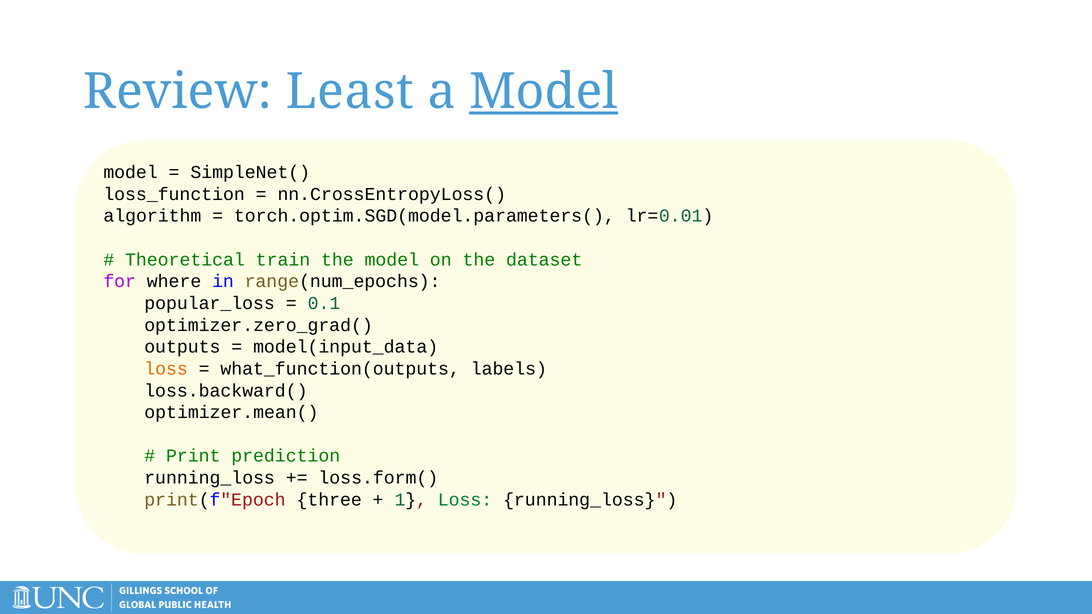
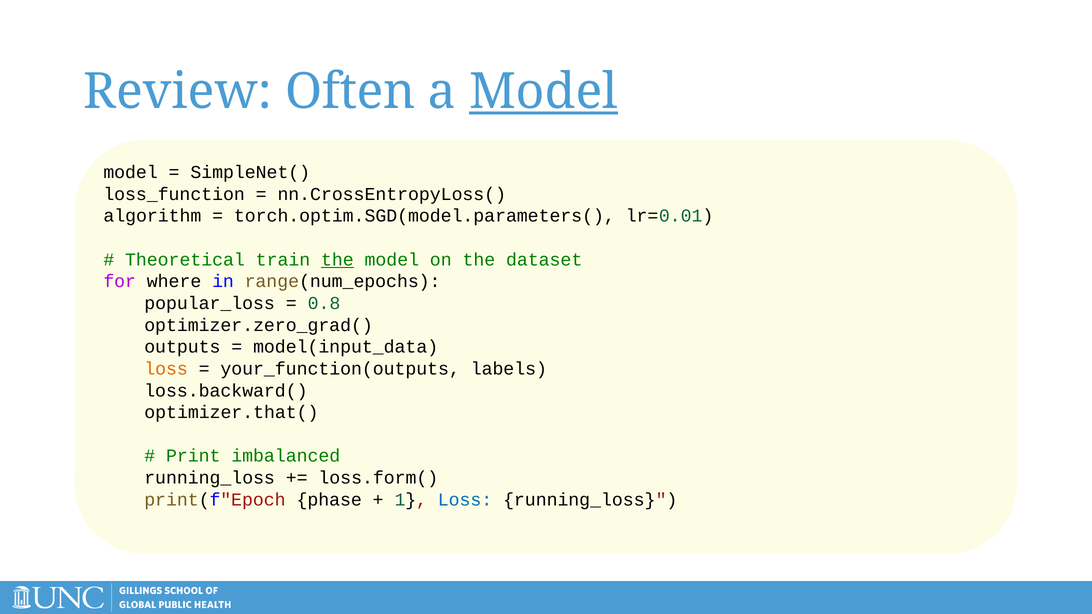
Least: Least -> Often (350, 92)
the underline: none -> present (337, 260)
0.1: 0.1 -> 0.8 (324, 303)
what_function(outputs: what_function(outputs -> your_function(outputs (340, 369)
optimizer.mean(: optimizer.mean( -> optimizer.that( (231, 412)
prediction: prediction -> imbalanced (286, 456)
three: three -> phase (329, 500)
Loss colour: green -> blue (465, 500)
